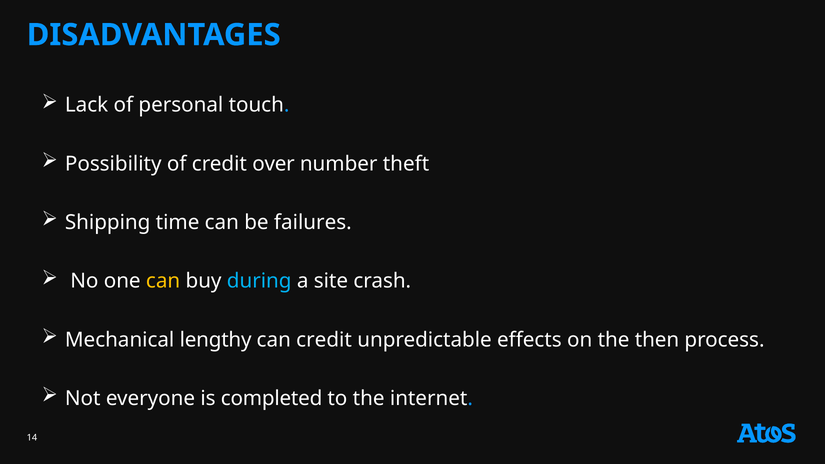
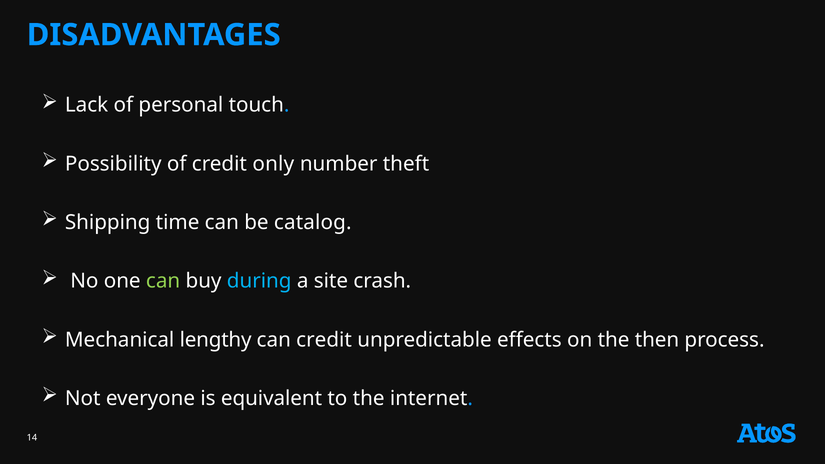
over: over -> only (273, 164)
failures: failures -> catalog (313, 222)
can colour: yellow -> light green (163, 281)
completed: completed -> equivalent (272, 398)
